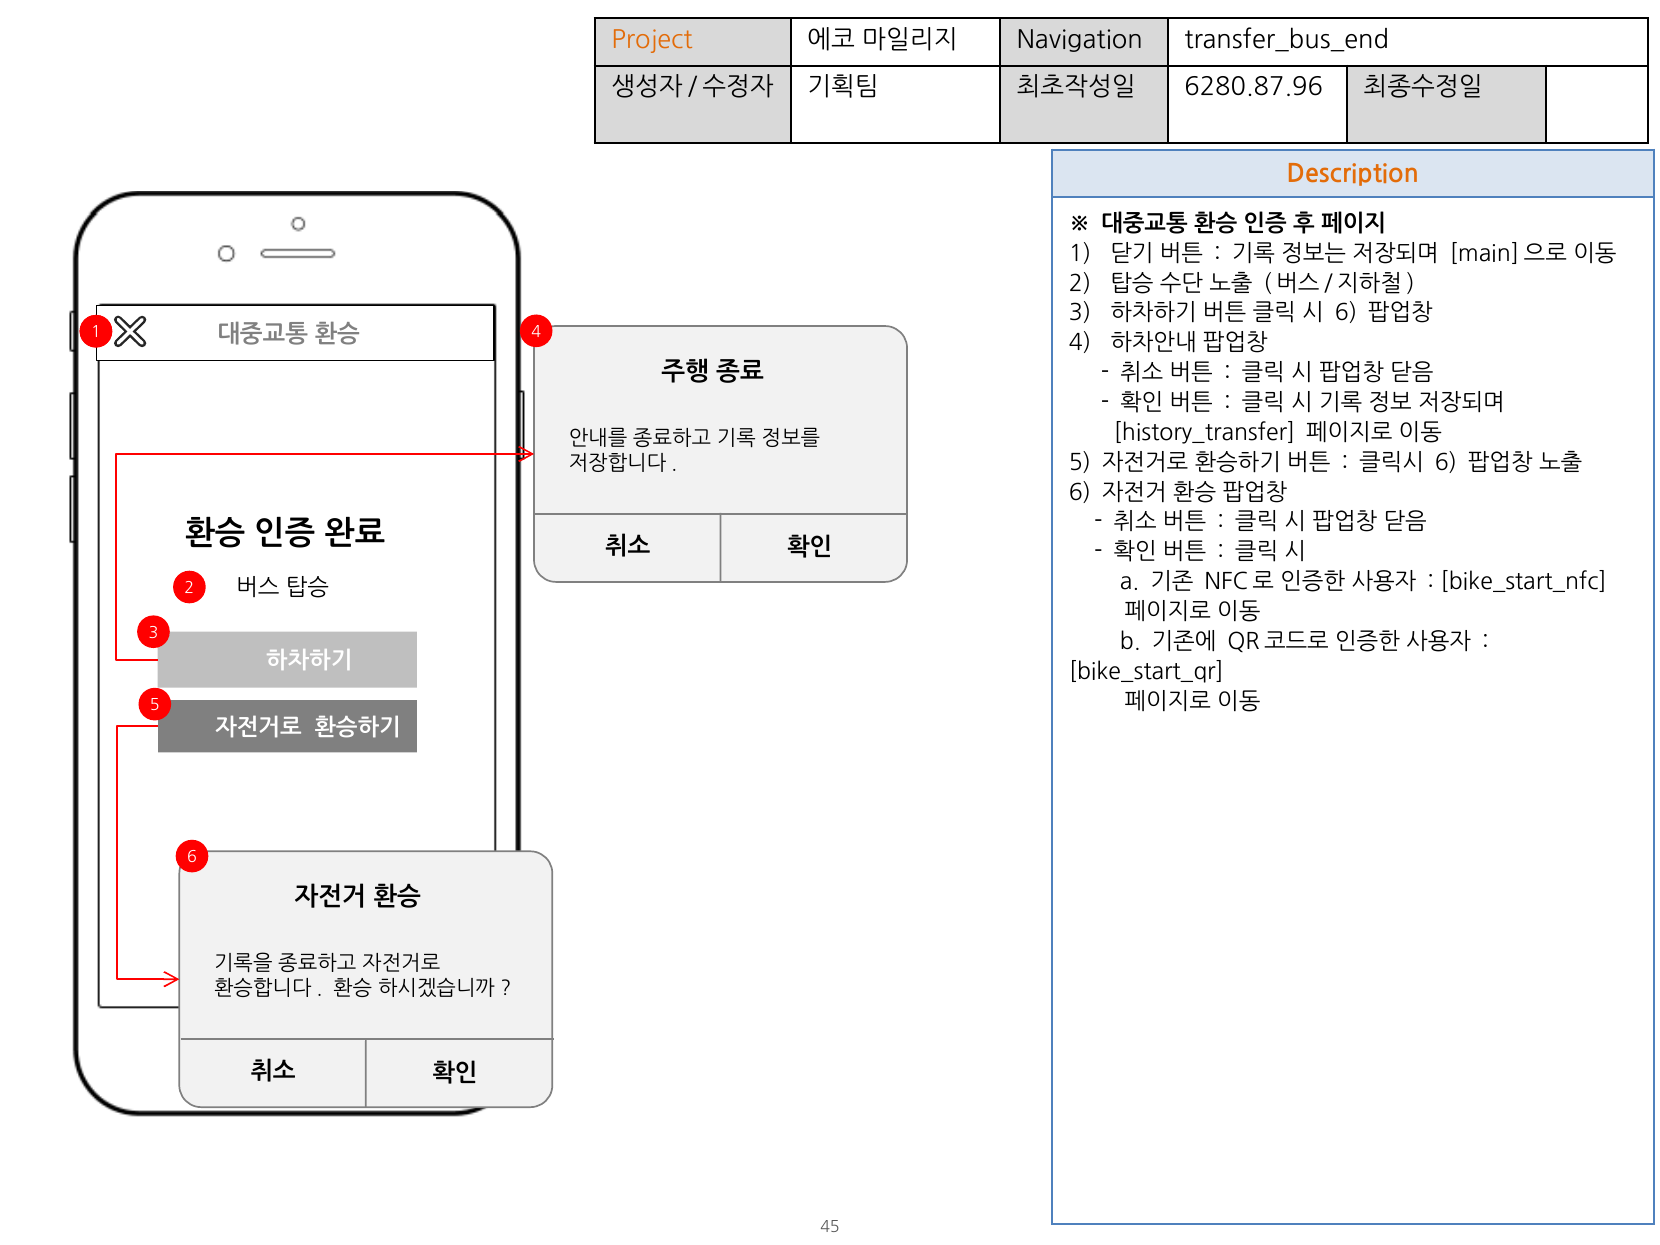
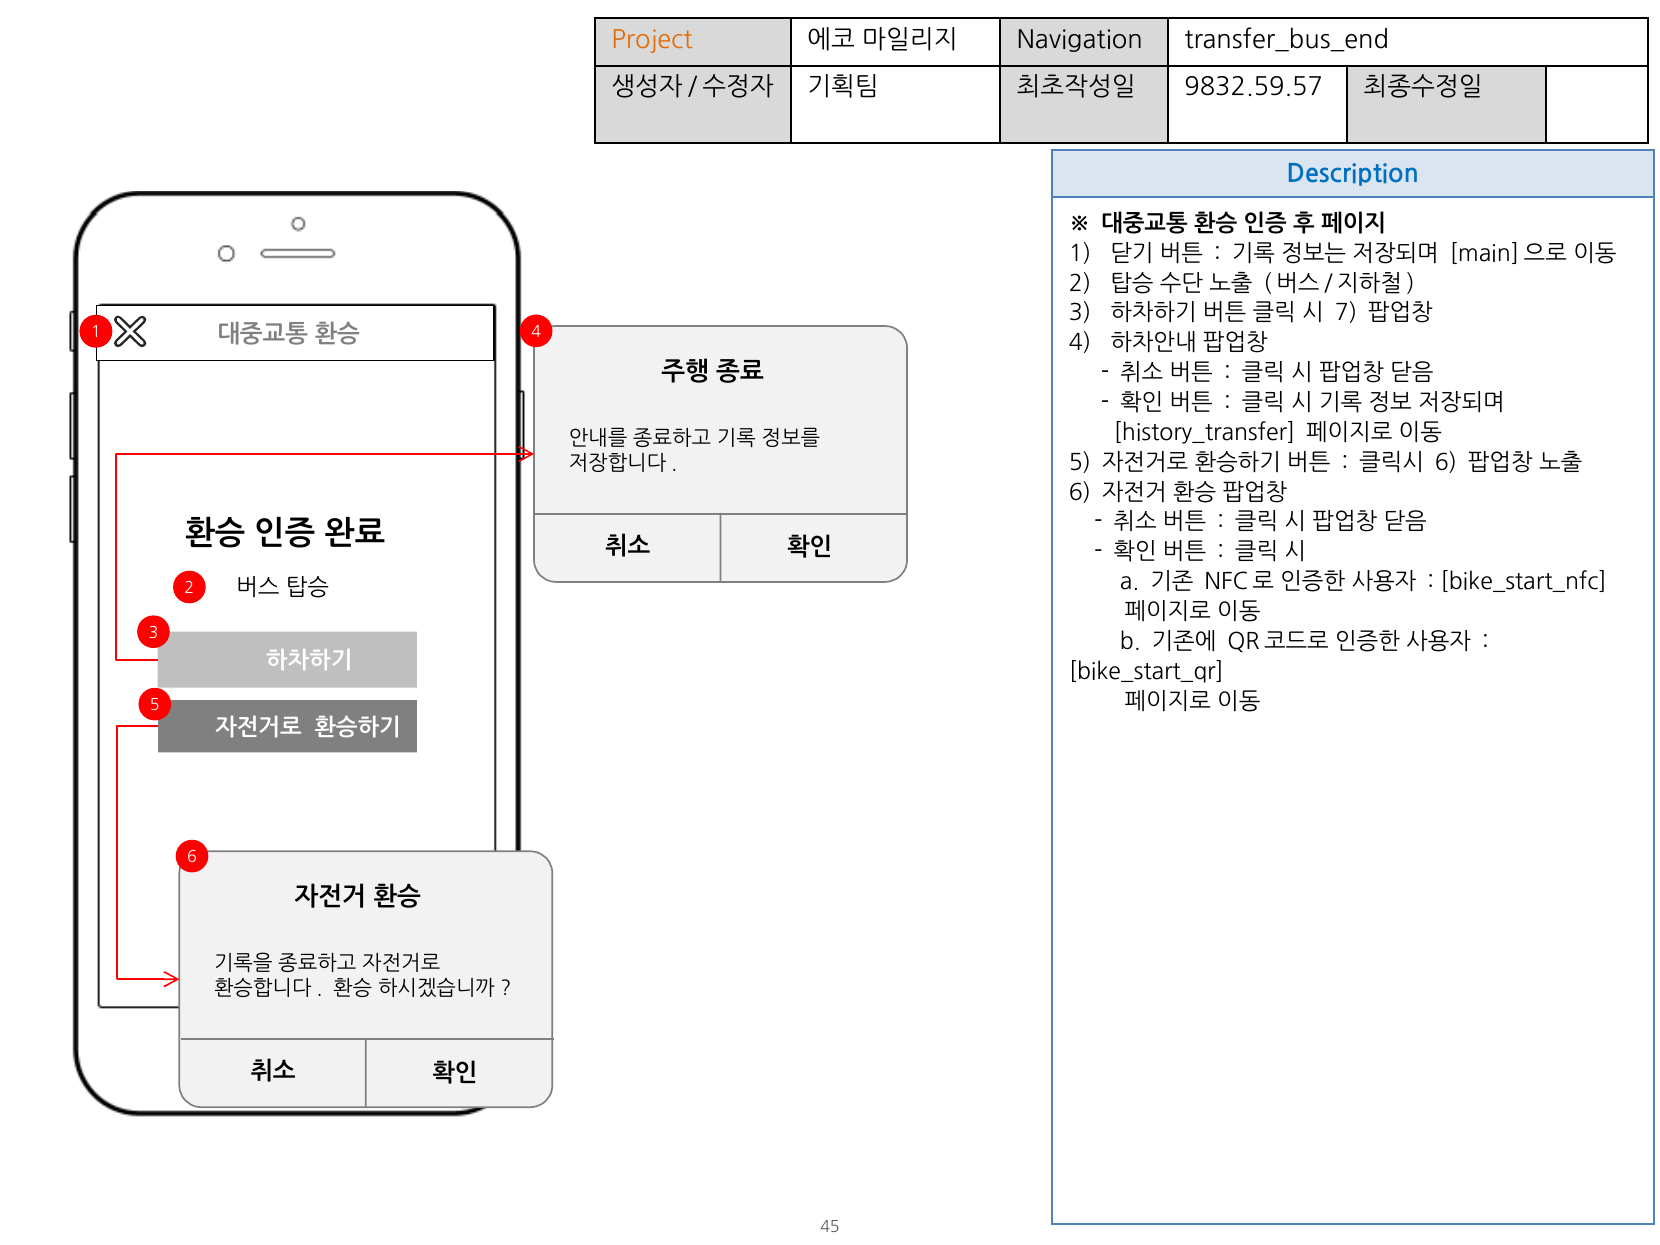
6280.87.96: 6280.87.96 -> 9832.59.57 (1254, 87)
Description colour: orange -> blue (1353, 174)
6: 6 -> 7 (1346, 313)
